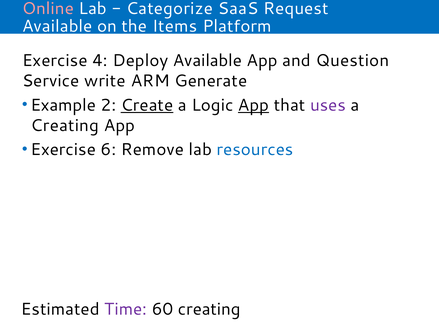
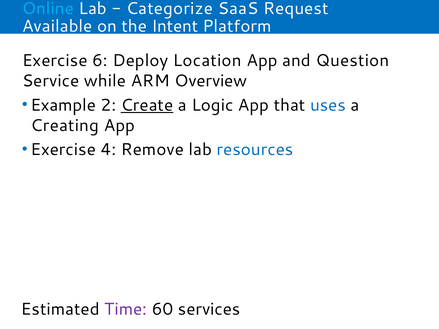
Online colour: pink -> light blue (48, 9)
Items: Items -> Intent (175, 26)
4: 4 -> 6 (100, 60)
Deploy Available: Available -> Location (207, 60)
write: write -> while (105, 81)
Generate: Generate -> Overview (211, 81)
App underline: present -> none (254, 105)
uses colour: purple -> blue (328, 105)
6: 6 -> 4 (108, 150)
60 creating: creating -> services (209, 309)
